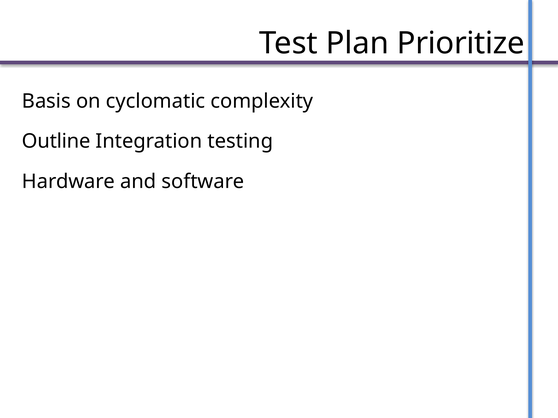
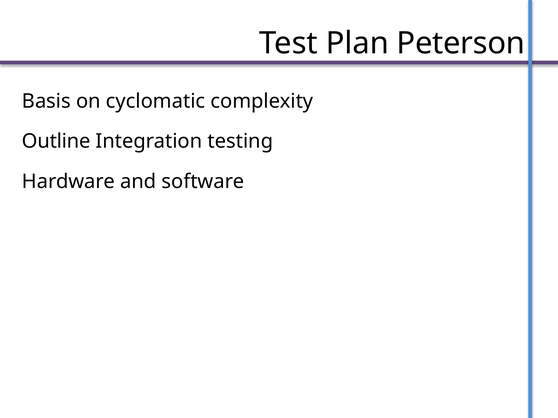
Prioritize: Prioritize -> Peterson (461, 43)
